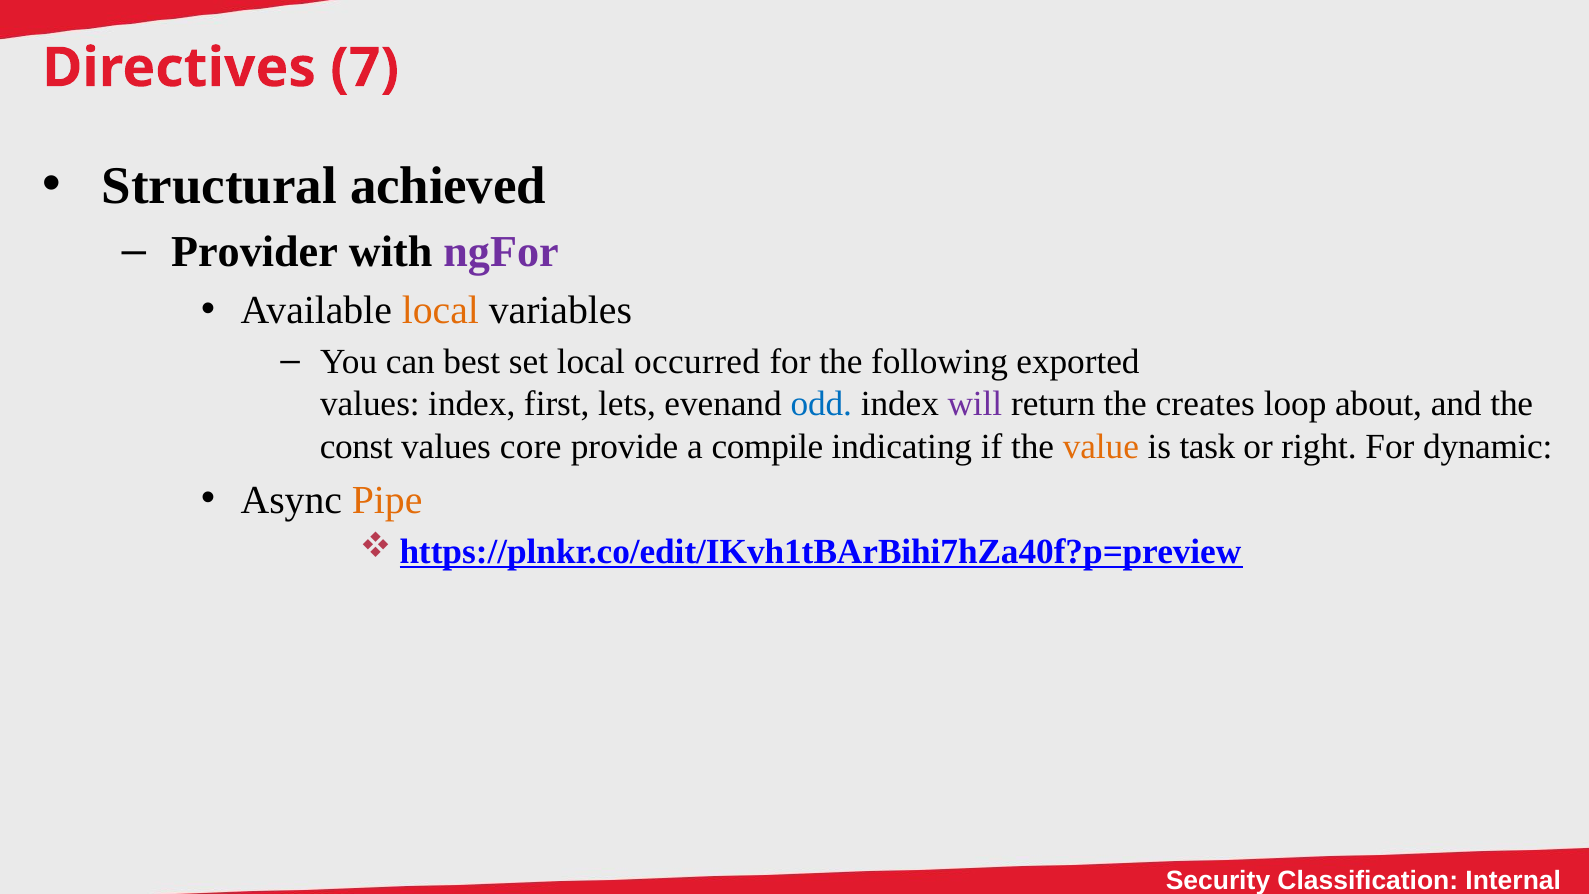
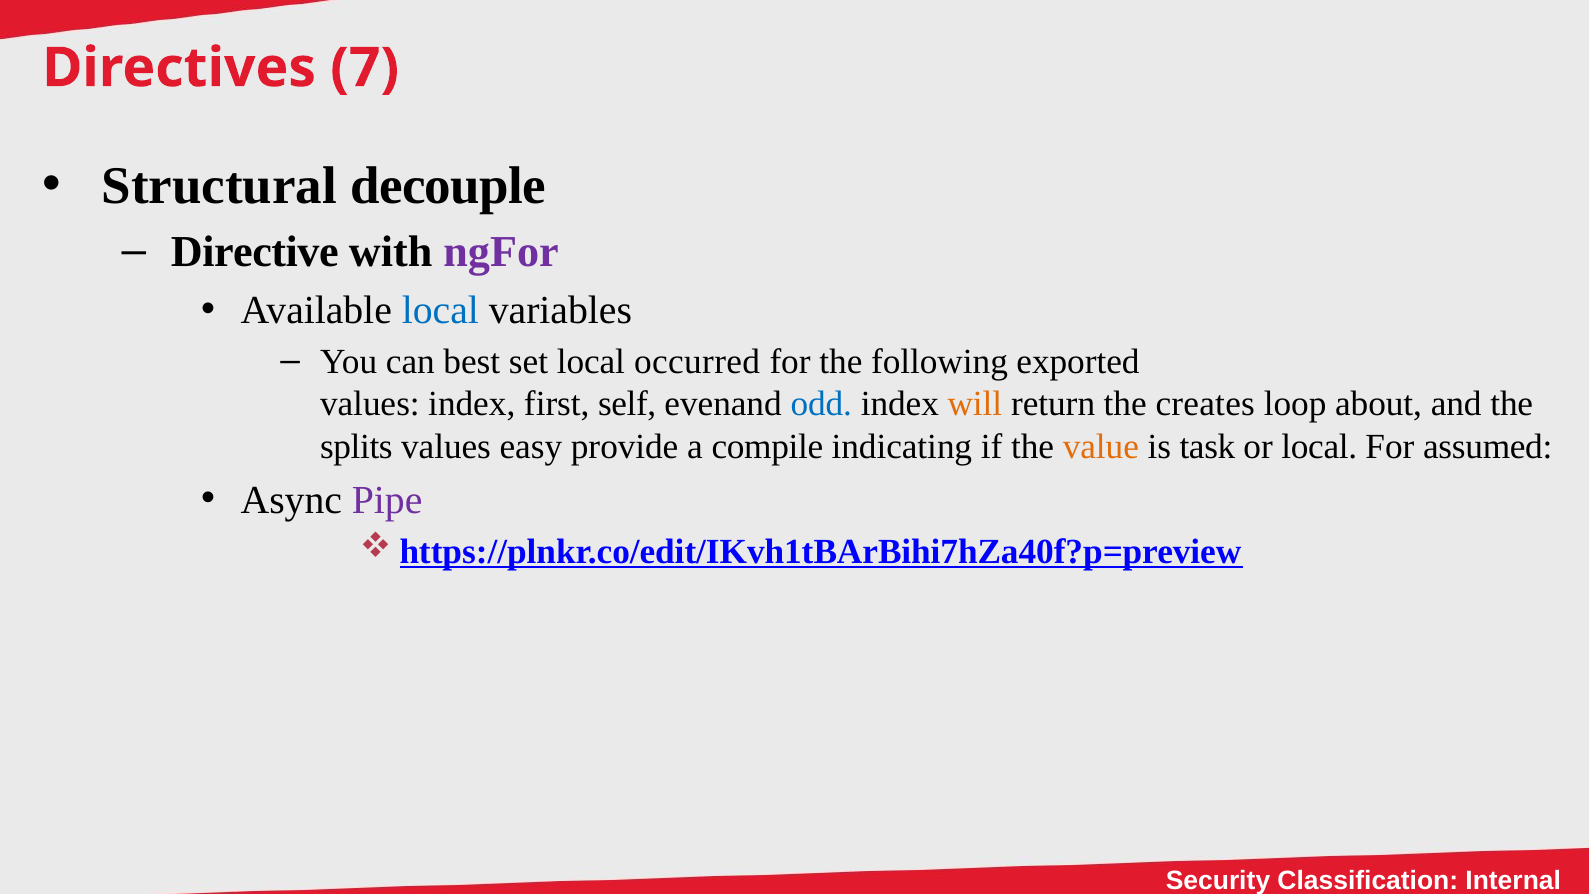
achieved: achieved -> decouple (448, 186)
Provider: Provider -> Directive (255, 252)
local colour: orange -> blue (440, 310)
lets: lets -> self (627, 404)
will colour: purple -> orange (975, 404)
const: const -> splits (356, 447)
core: core -> easy (531, 447)
or right: right -> local (1319, 447)
dynamic: dynamic -> assumed (1488, 447)
Pipe colour: orange -> purple (387, 500)
